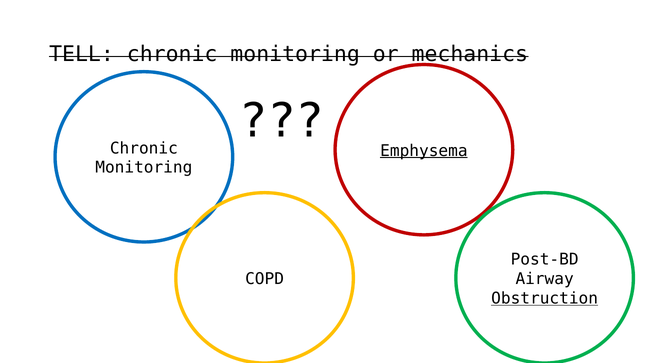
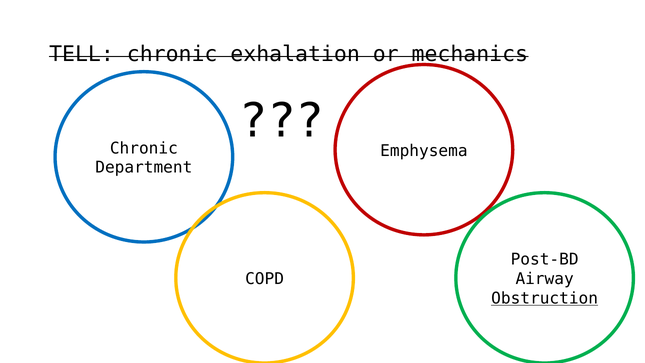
monitoring: monitoring -> exhalation (295, 54)
Emphysema underline: present -> none (424, 151)
Monitoring: Monitoring -> Department (144, 168)
